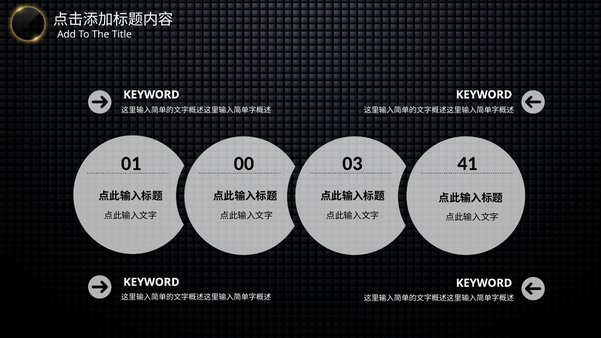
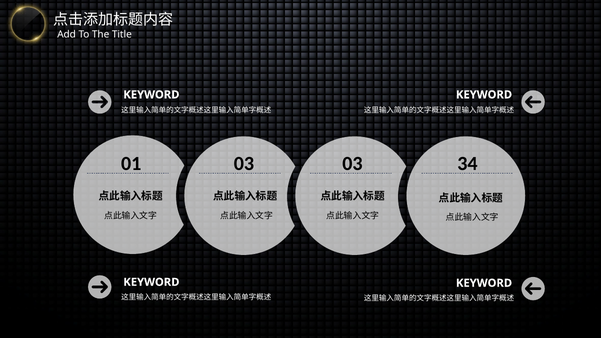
01 00: 00 -> 03 (244, 164)
41: 41 -> 34 (467, 164)
